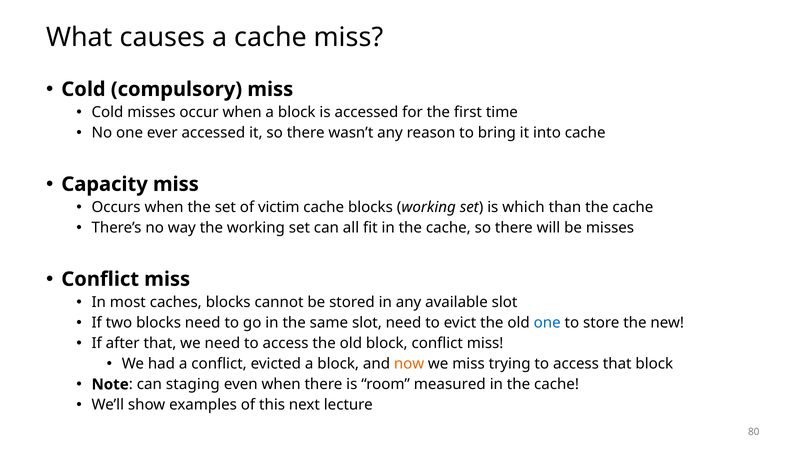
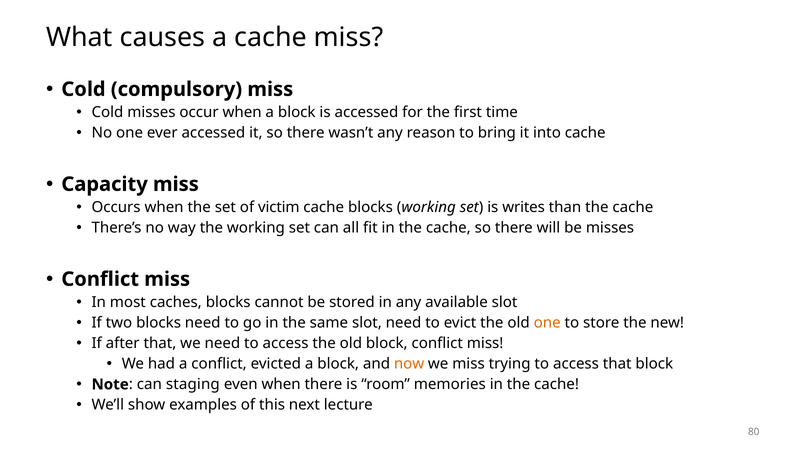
which: which -> writes (524, 208)
one colour: blue -> orange (547, 323)
measured: measured -> memories (450, 385)
